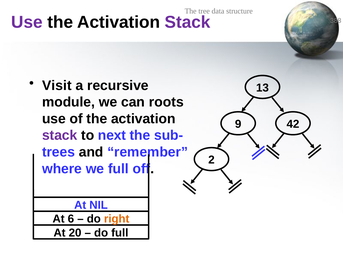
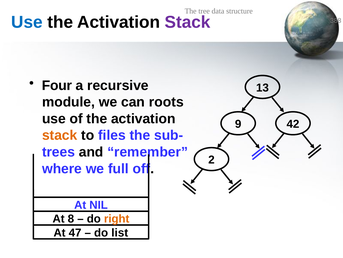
Use colour: purple -> blue (27, 22)
Visit: Visit -> Four (57, 85)
stack colour: purple -> orange (60, 135)
next: next -> files (112, 135)
6: 6 -> 8 (71, 218)
20: 20 -> 47 (75, 232)
do full: full -> list (120, 232)
